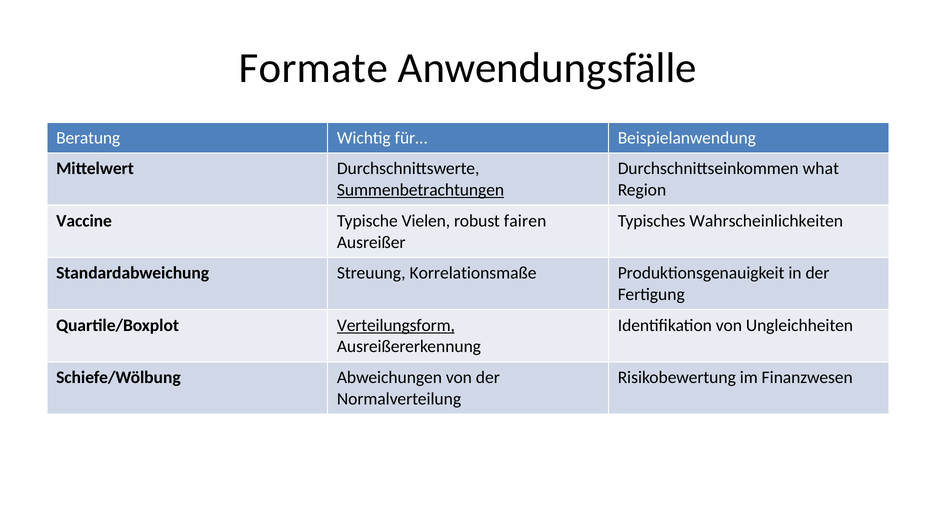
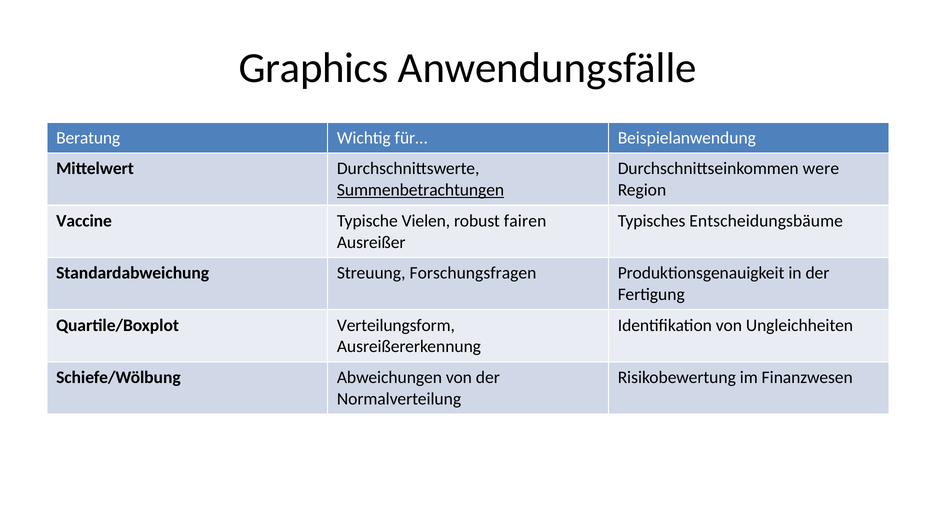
Formate: Formate -> Graphics (314, 68)
what: what -> were (821, 169)
Wahrscheinlichkeiten: Wahrscheinlichkeiten -> Entscheidungsbäume (766, 221)
Korrelationsmaße: Korrelationsmaße -> Forschungsfragen (473, 273)
Verteilungsform underline: present -> none (396, 325)
